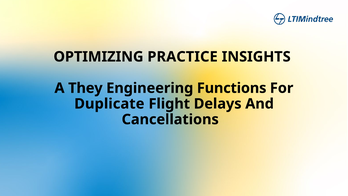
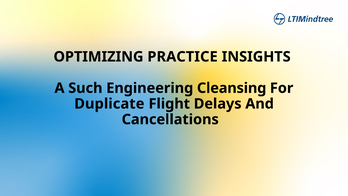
They: They -> Such (85, 88)
Functions: Functions -> Cleansing (232, 88)
